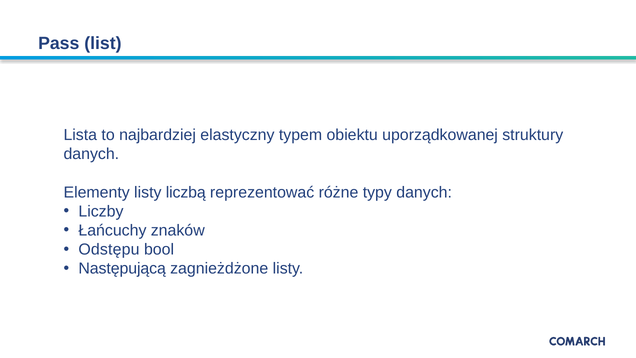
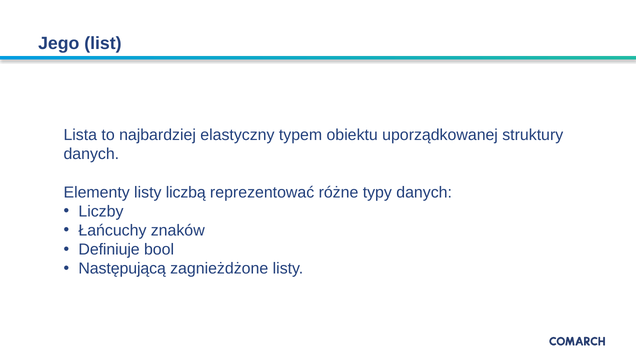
Pass: Pass -> Jego (59, 43)
Odstępu: Odstępu -> Definiuje (109, 249)
